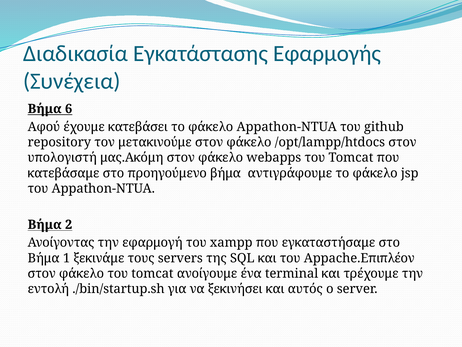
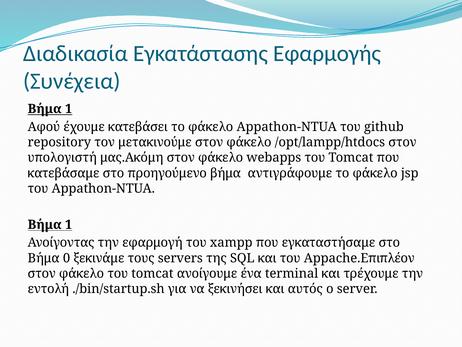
6: 6 -> 1 (69, 109)
2: 2 -> 1 (69, 224)
1: 1 -> 0 (67, 258)
